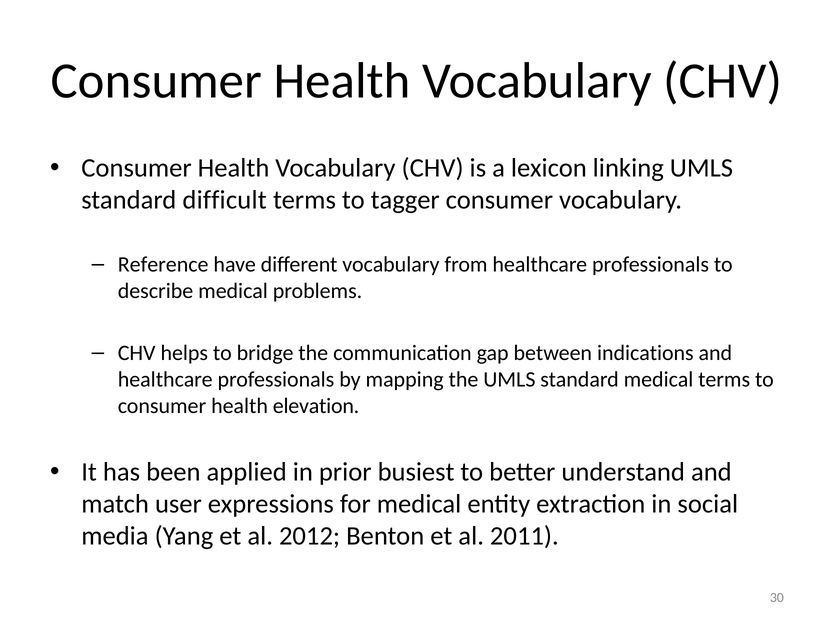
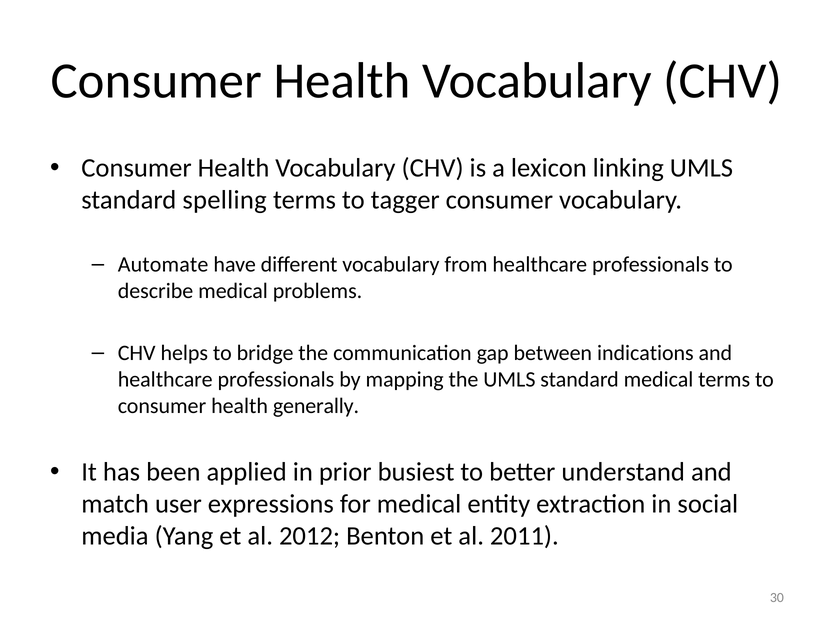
difficult: difficult -> spelling (225, 200)
Reference: Reference -> Automate (163, 264)
elevation: elevation -> generally (316, 406)
